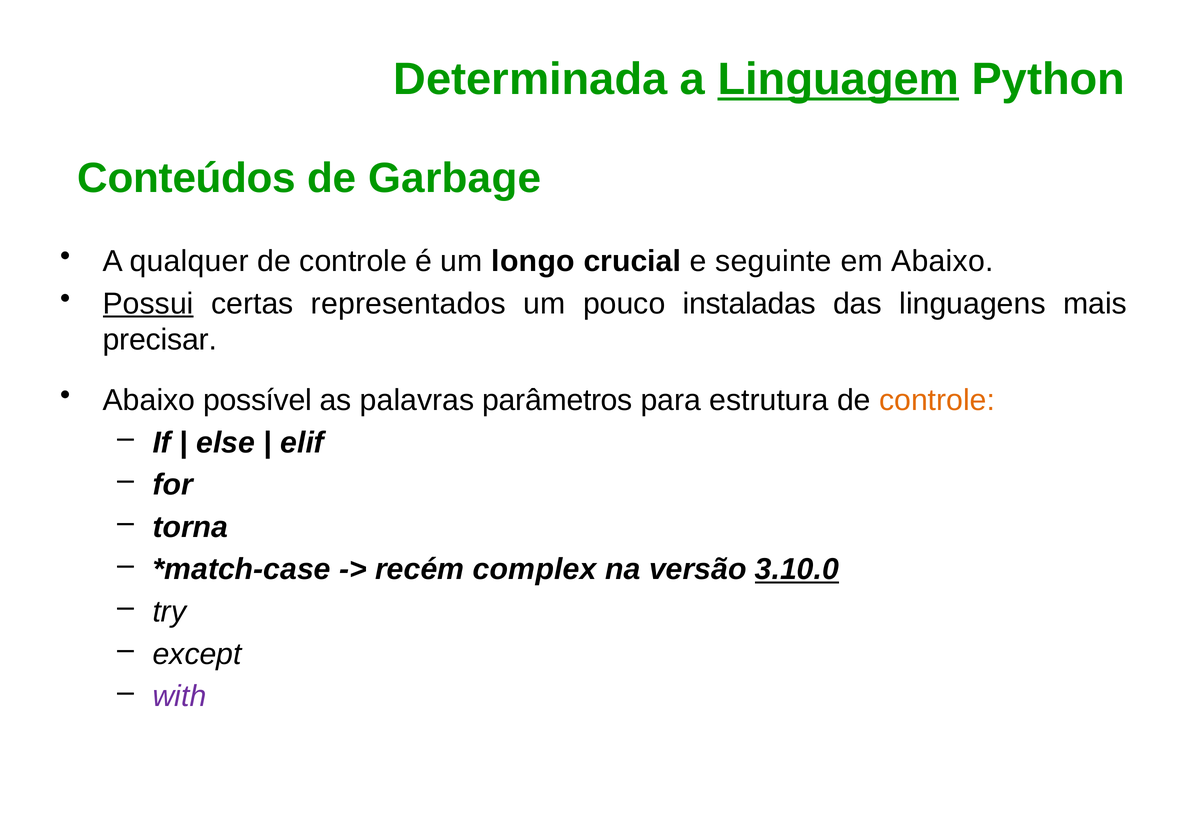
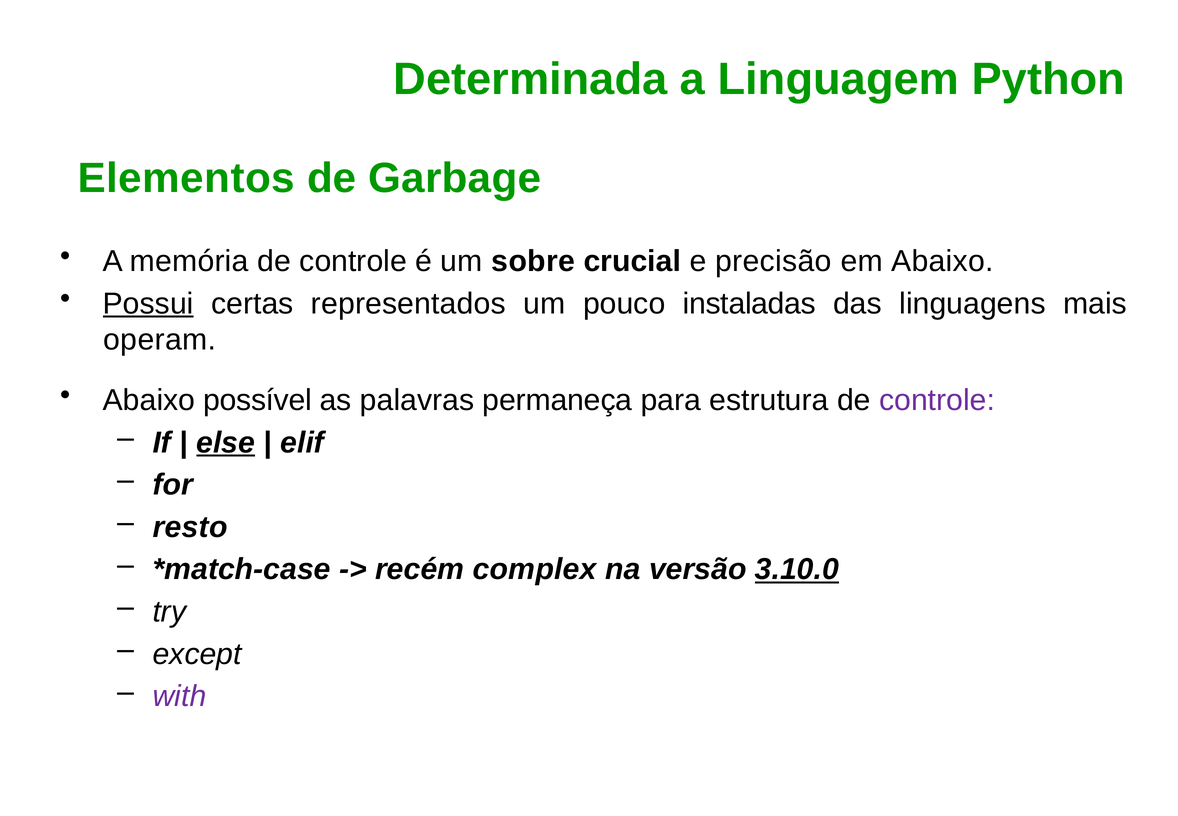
Linguagem underline: present -> none (838, 80)
Conteúdos: Conteúdos -> Elementos (186, 178)
qualquer: qualquer -> memória (189, 261)
longo: longo -> sobre (533, 261)
seguinte: seguinte -> precisão (774, 261)
precisar: precisar -> operam (160, 340)
parâmetros: parâmetros -> permaneça (557, 400)
controle colour: orange -> purple (937, 400)
else underline: none -> present (226, 442)
torna: torna -> resto (190, 527)
